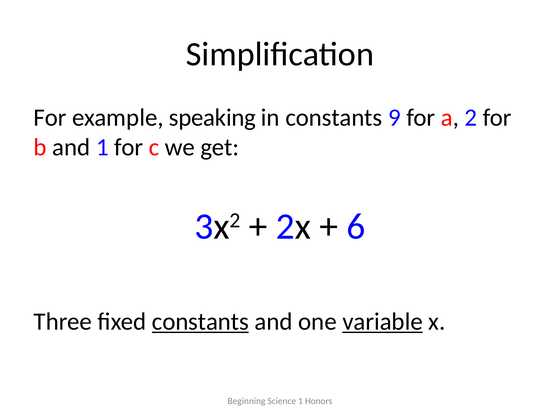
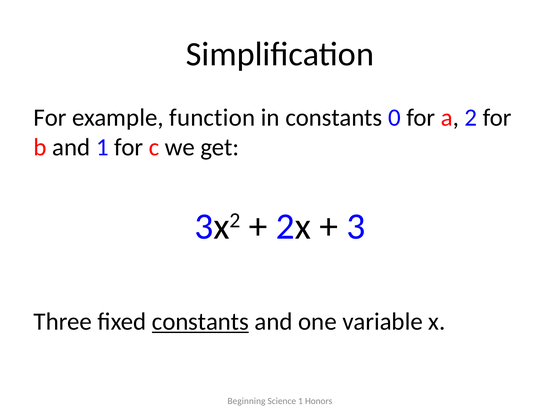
speaking: speaking -> function (212, 117)
9: 9 -> 0 (394, 117)
6: 6 -> 3 (356, 226)
variable underline: present -> none (383, 322)
